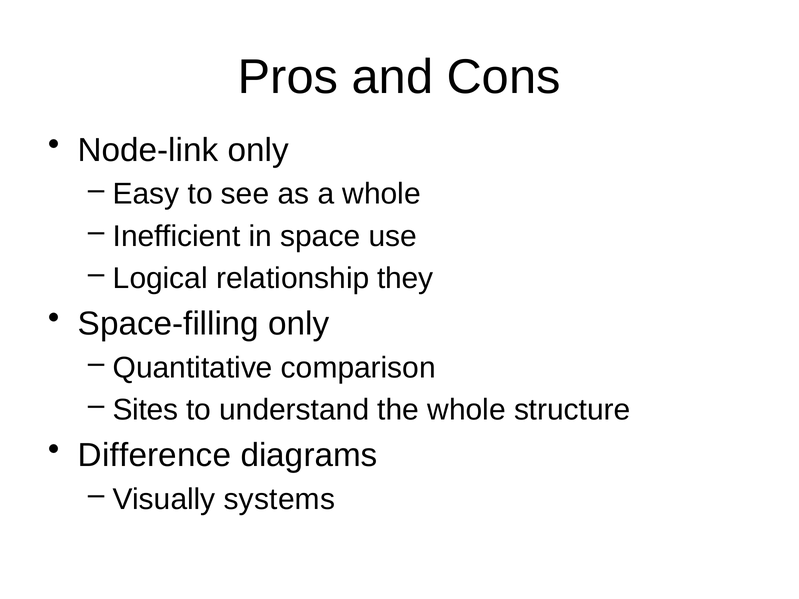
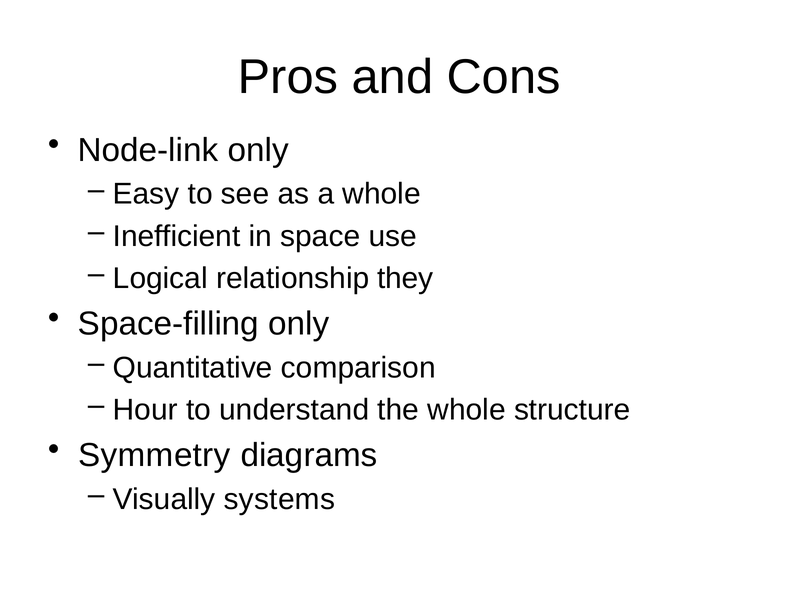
Sites: Sites -> Hour (145, 410)
Difference: Difference -> Symmetry (154, 455)
